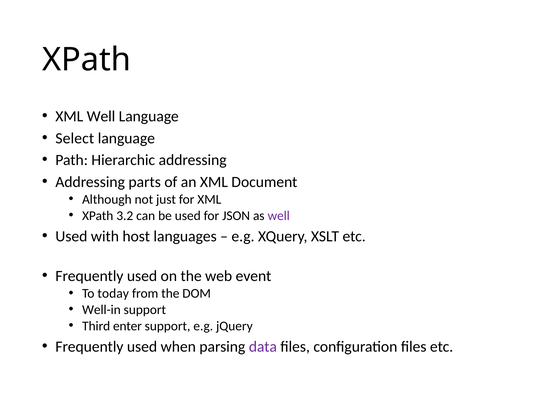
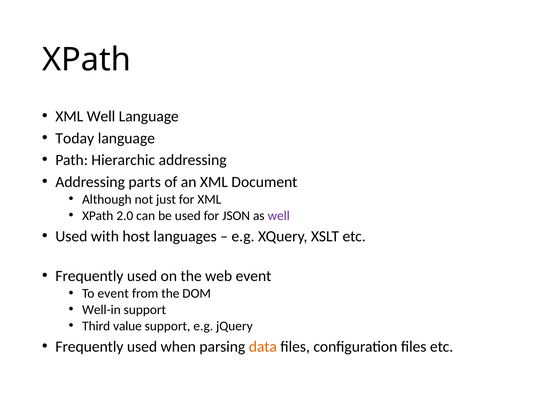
Select: Select -> Today (75, 138)
3.2: 3.2 -> 2.0 (125, 215)
To today: today -> event (113, 293)
enter: enter -> value (127, 326)
data colour: purple -> orange (263, 346)
